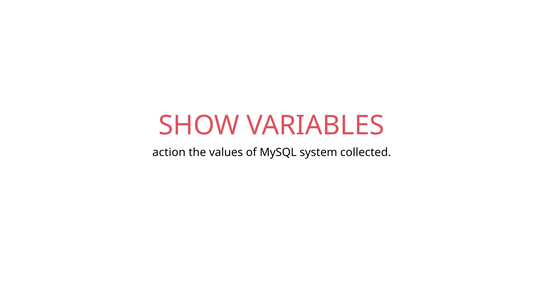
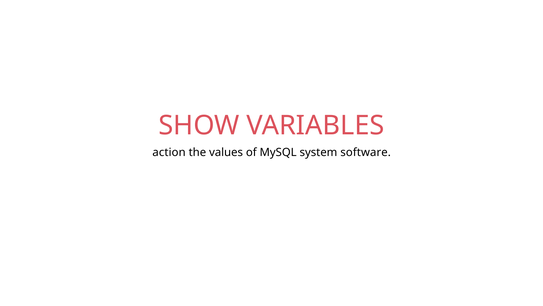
collected: collected -> software (366, 152)
